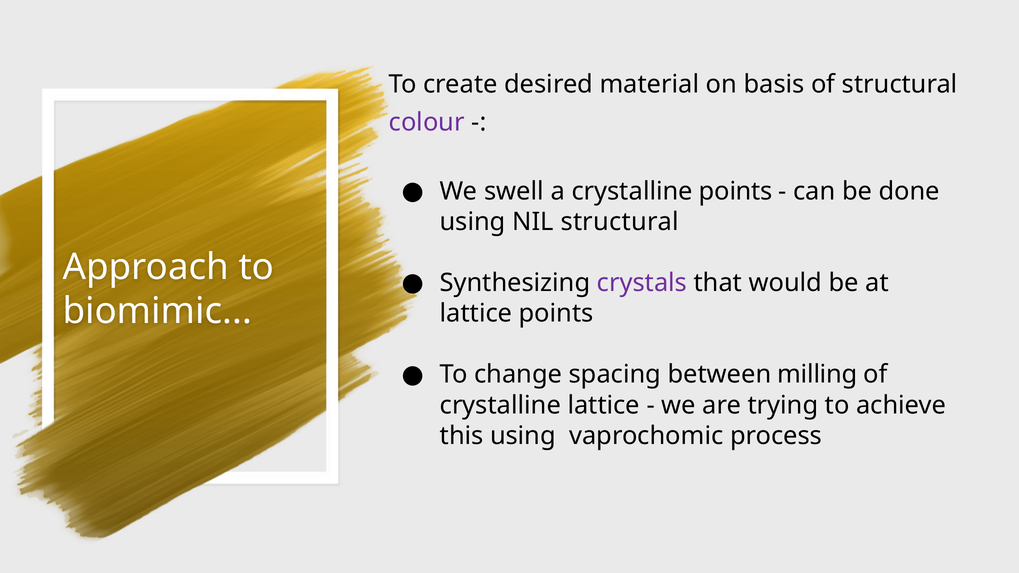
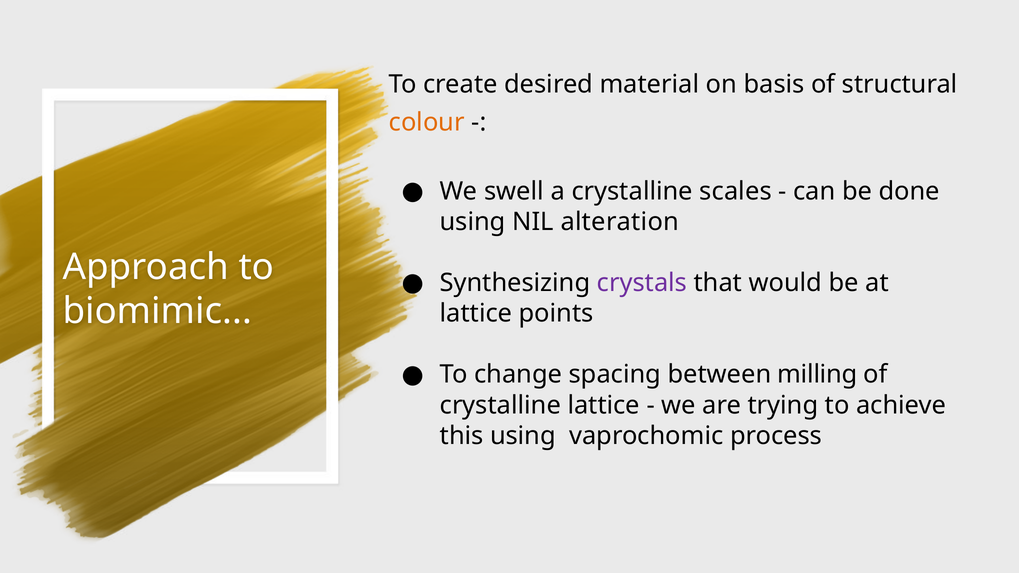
colour colour: purple -> orange (427, 122)
crystalline points: points -> scales (736, 191)
NIL structural: structural -> alteration (620, 222)
